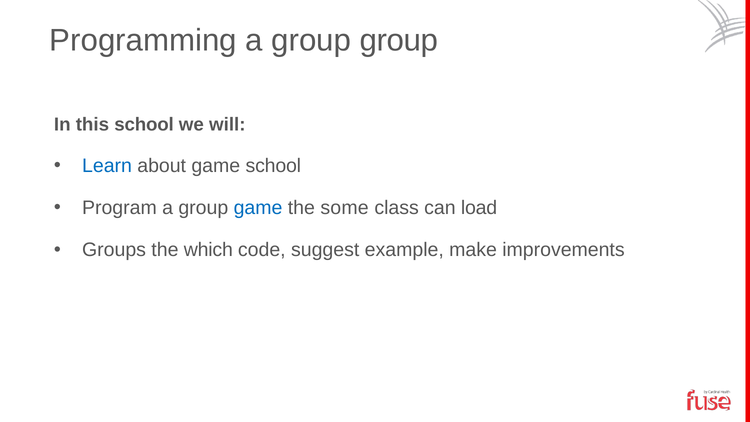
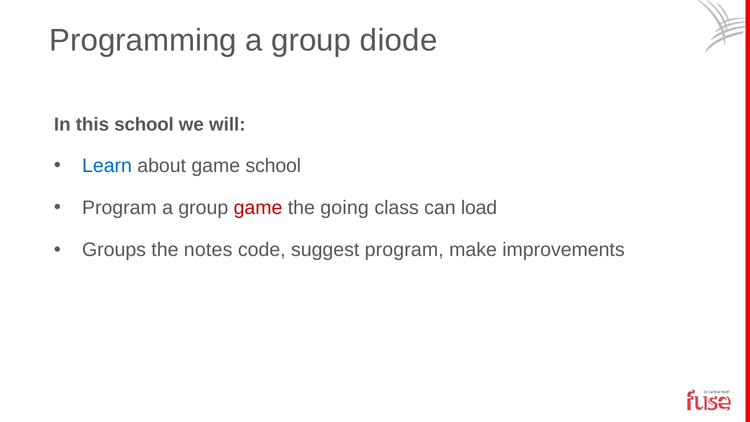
group group: group -> diode (399, 40)
game colour: blue -> red (258, 208)
some: some -> going (345, 208)
which: which -> notes (208, 250)
suggest example: example -> program (404, 250)
